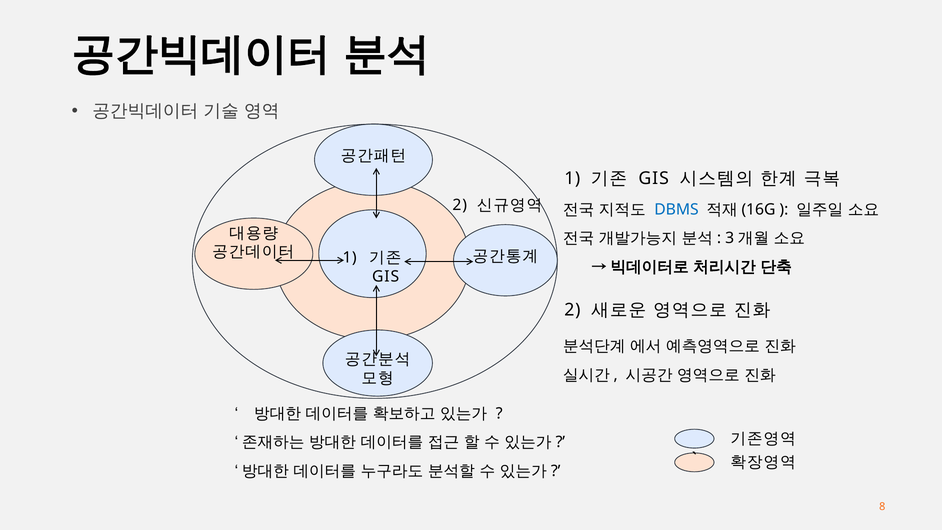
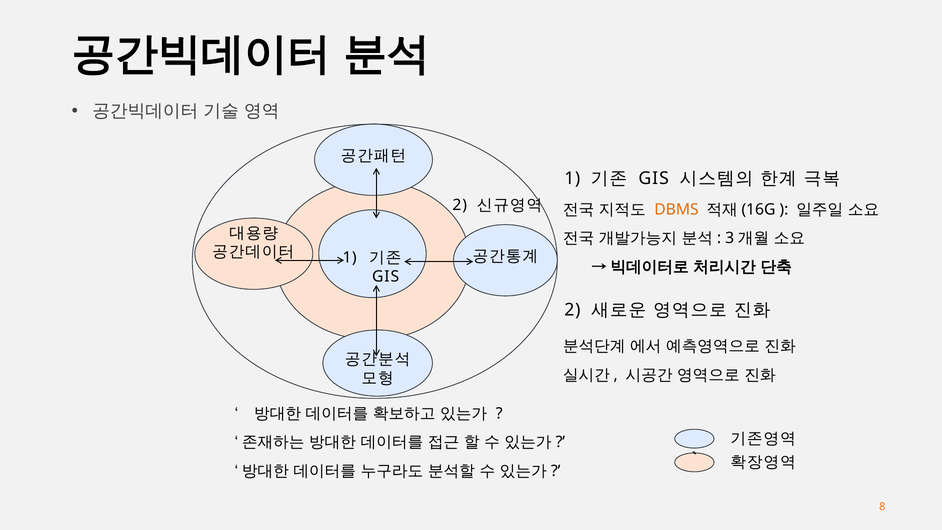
DBMS colour: blue -> orange (676, 209)
